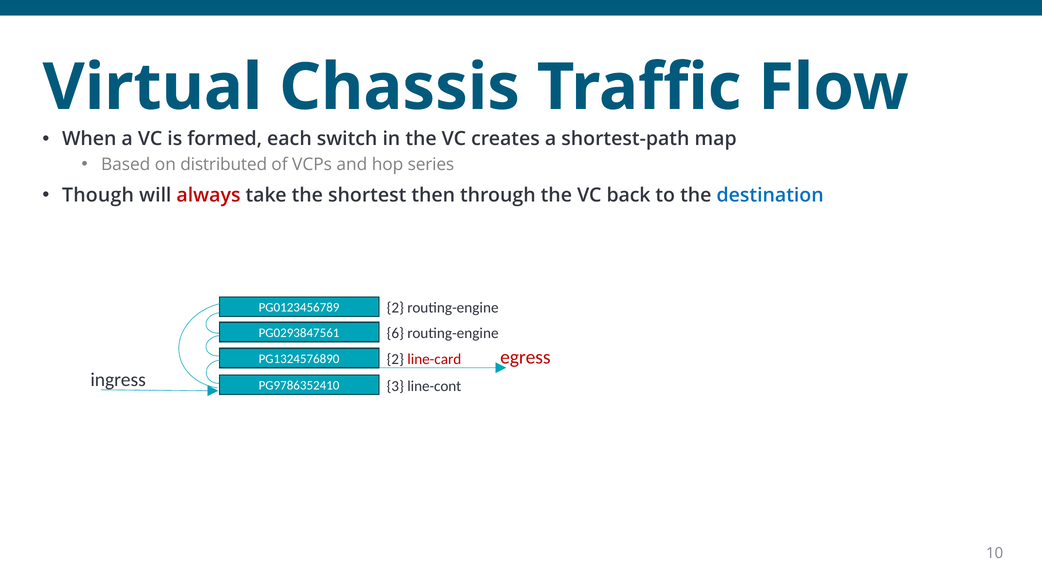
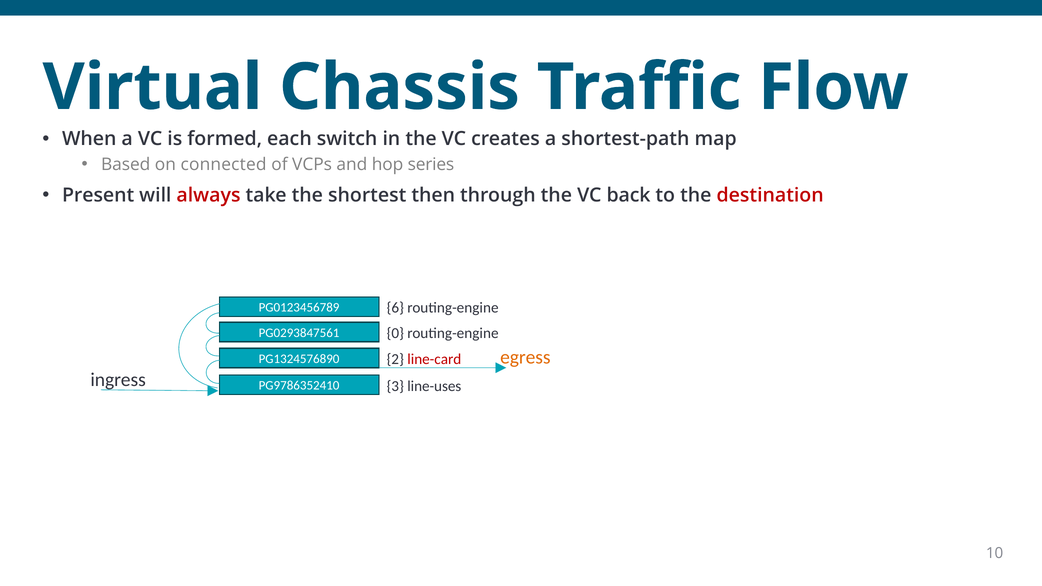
distributed: distributed -> connected (224, 164)
Though: Though -> Present (98, 195)
destination colour: blue -> red (770, 195)
2: 2 -> 6 (395, 308)
6: 6 -> 0 (395, 333)
egress colour: red -> orange (525, 357)
line-cont: line-cont -> line-uses (434, 386)
